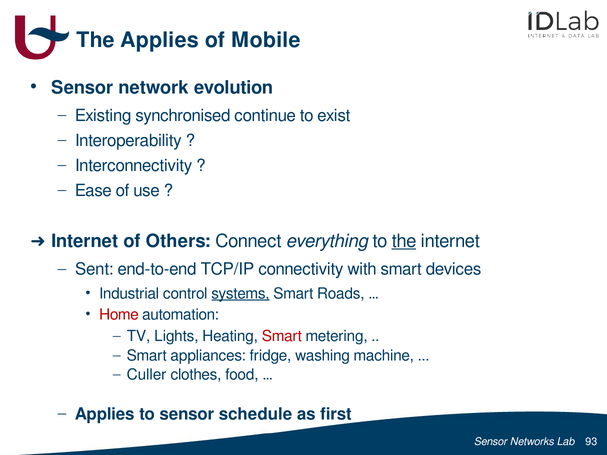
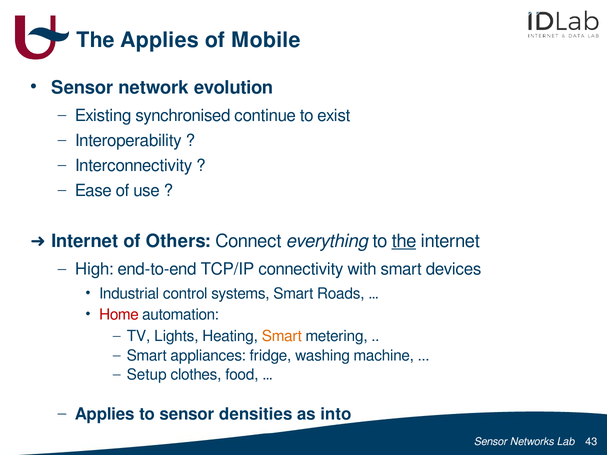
Sent: Sent -> High (94, 269)
systems underline: present -> none (240, 294)
Smart colour: red -> orange (282, 336)
Culler: Culler -> Setup (147, 375)
schedule: schedule -> densities (256, 414)
first: first -> into (336, 414)
93: 93 -> 43 (591, 442)
